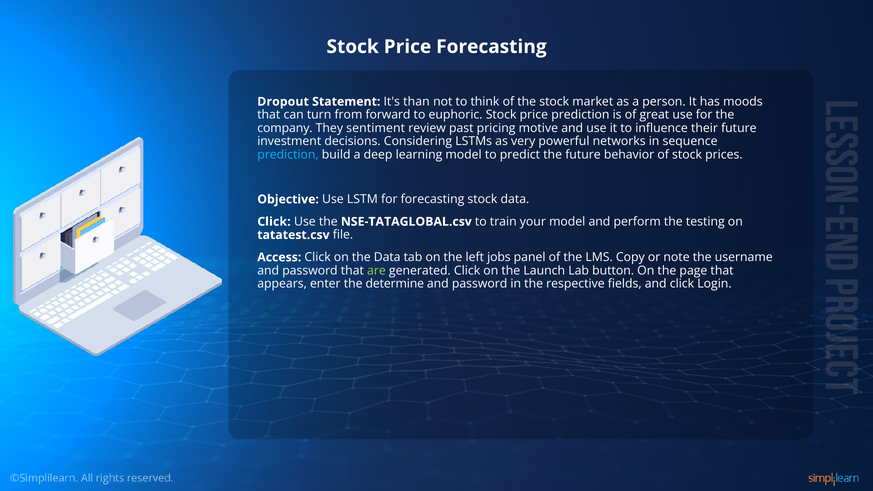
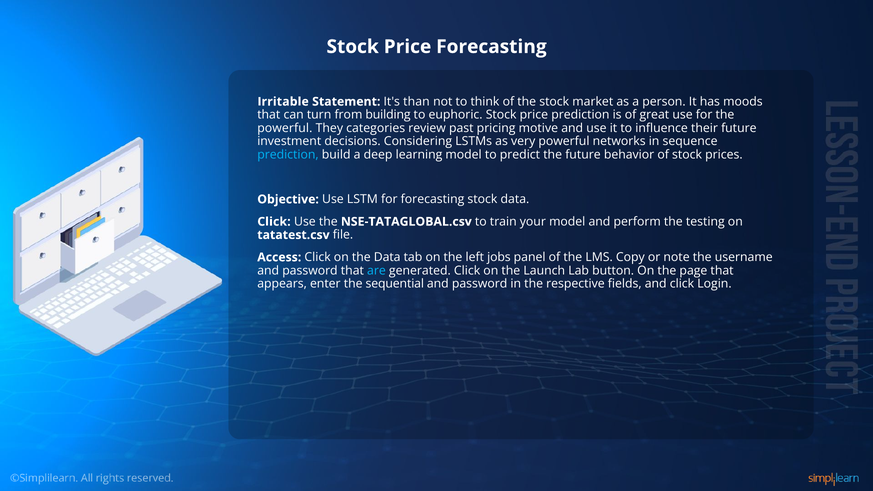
Dropout: Dropout -> Irritable (283, 102)
forward: forward -> building (388, 115)
company: company -> powerful (285, 128)
sentiment: sentiment -> categories (376, 128)
are colour: light green -> light blue (376, 271)
determine: determine -> sequential (395, 284)
